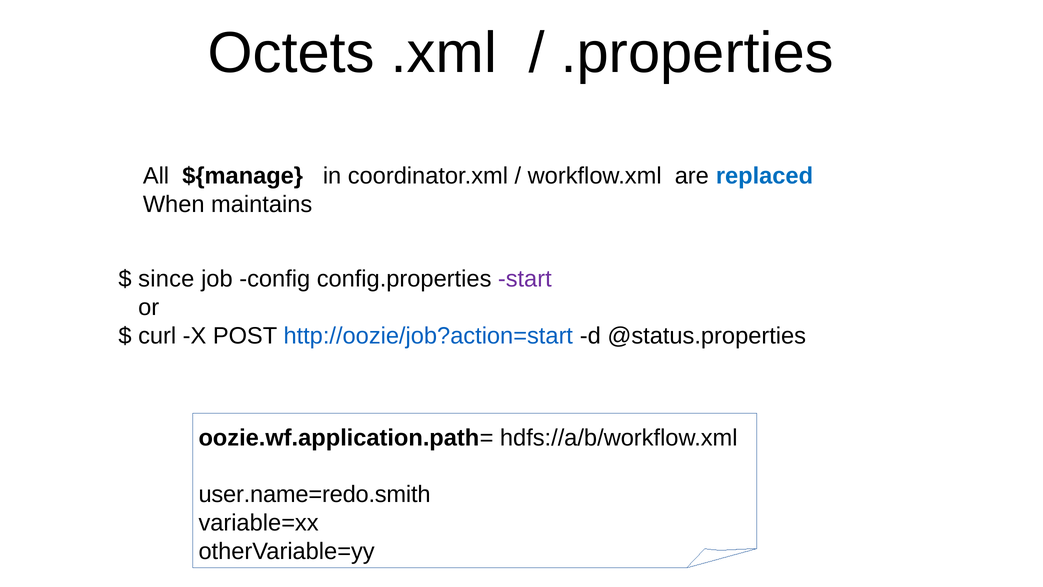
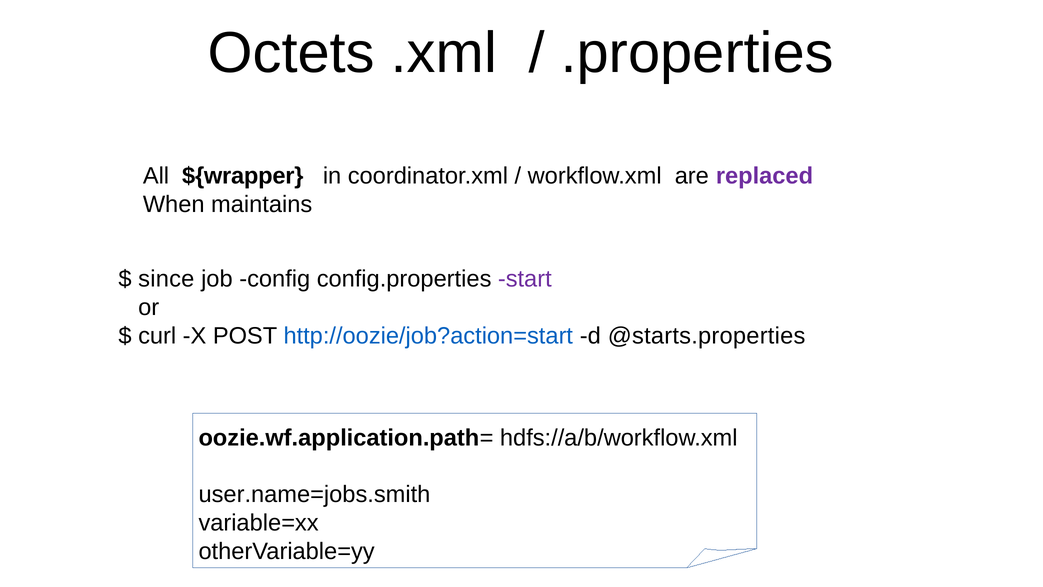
${manage: ${manage -> ${wrapper (243, 176)
replaced colour: blue -> purple (764, 176)
@status.properties: @status.properties -> @starts.properties (707, 336)
user.name=redo.smith: user.name=redo.smith -> user.name=jobs.smith (314, 494)
